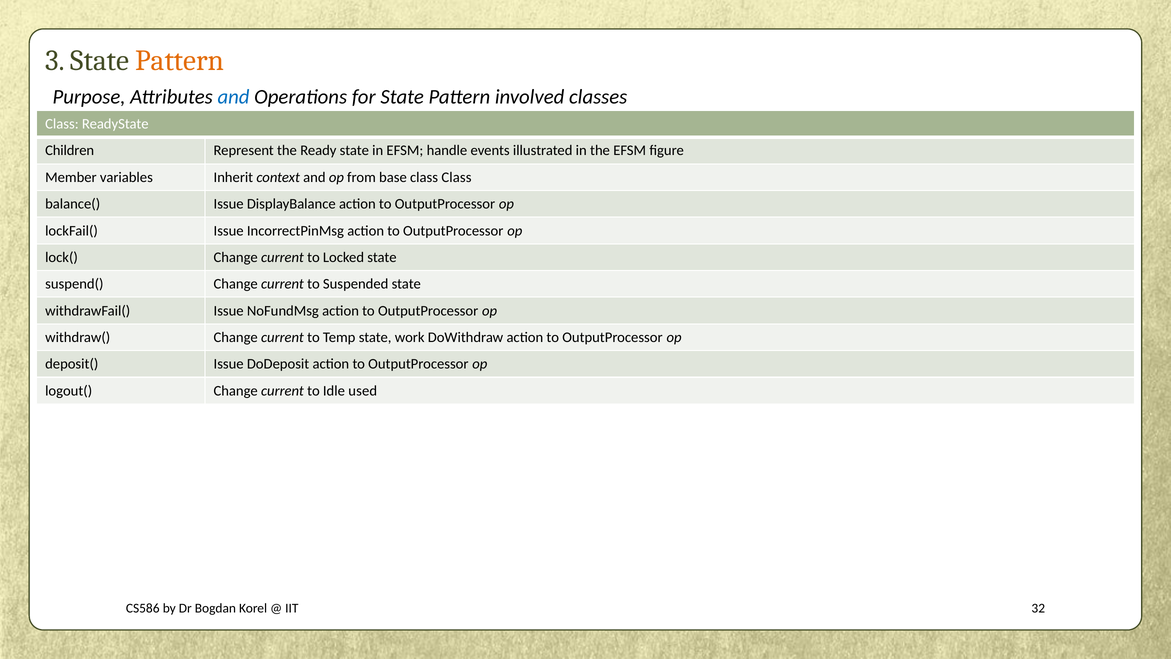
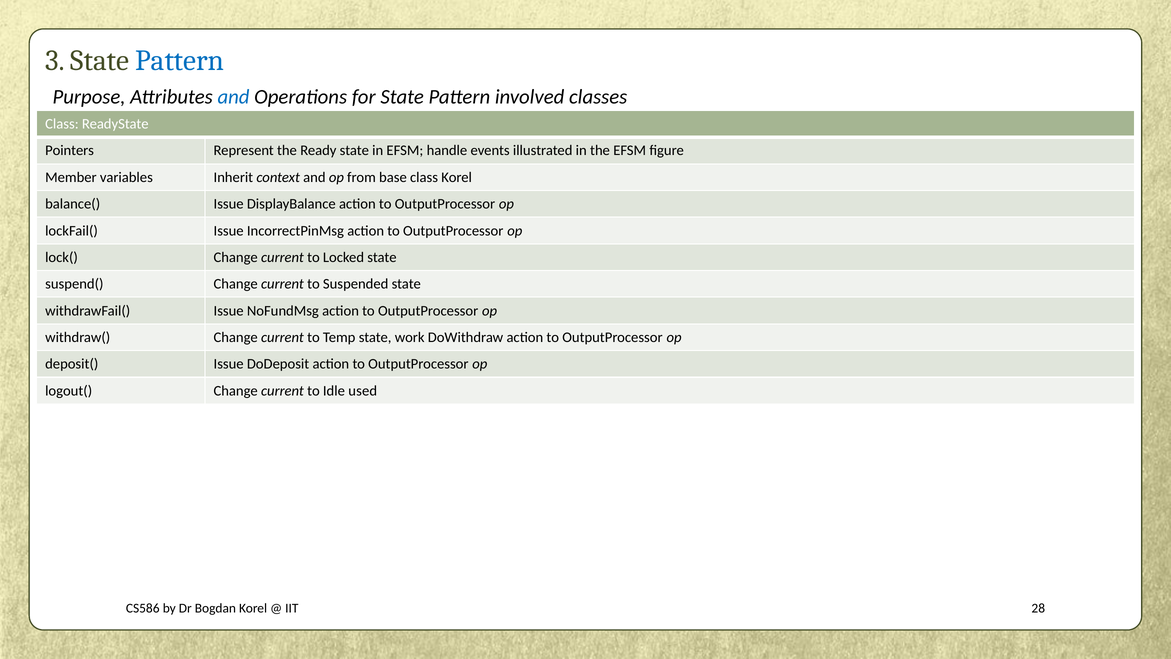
Pattern colour: orange -> blue (180, 61)
Children: Children -> Pointers (70, 151)
class Class: Class -> Korel (457, 177)
32: 32 -> 28 (1038, 608)
